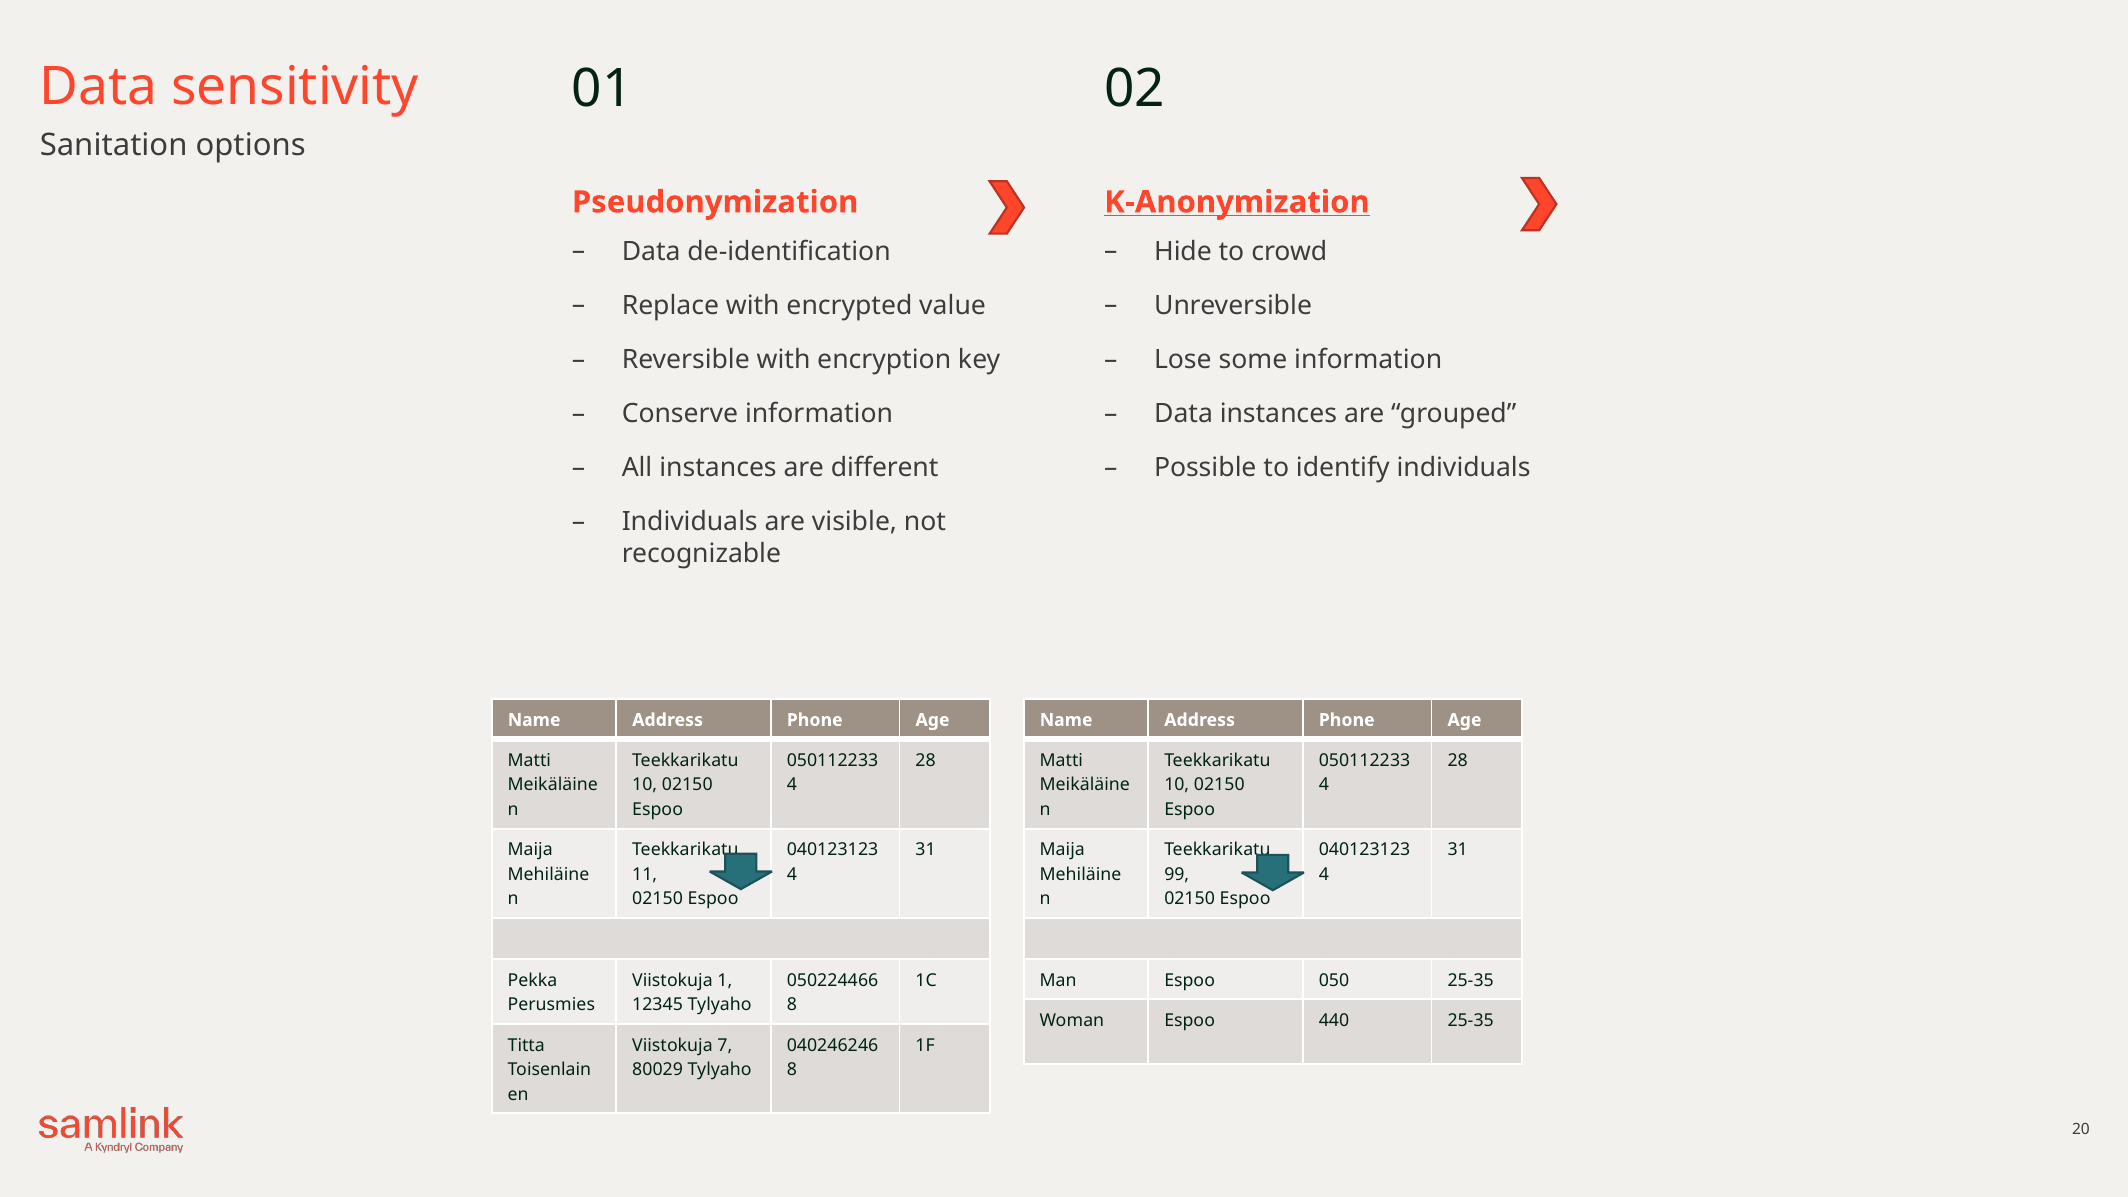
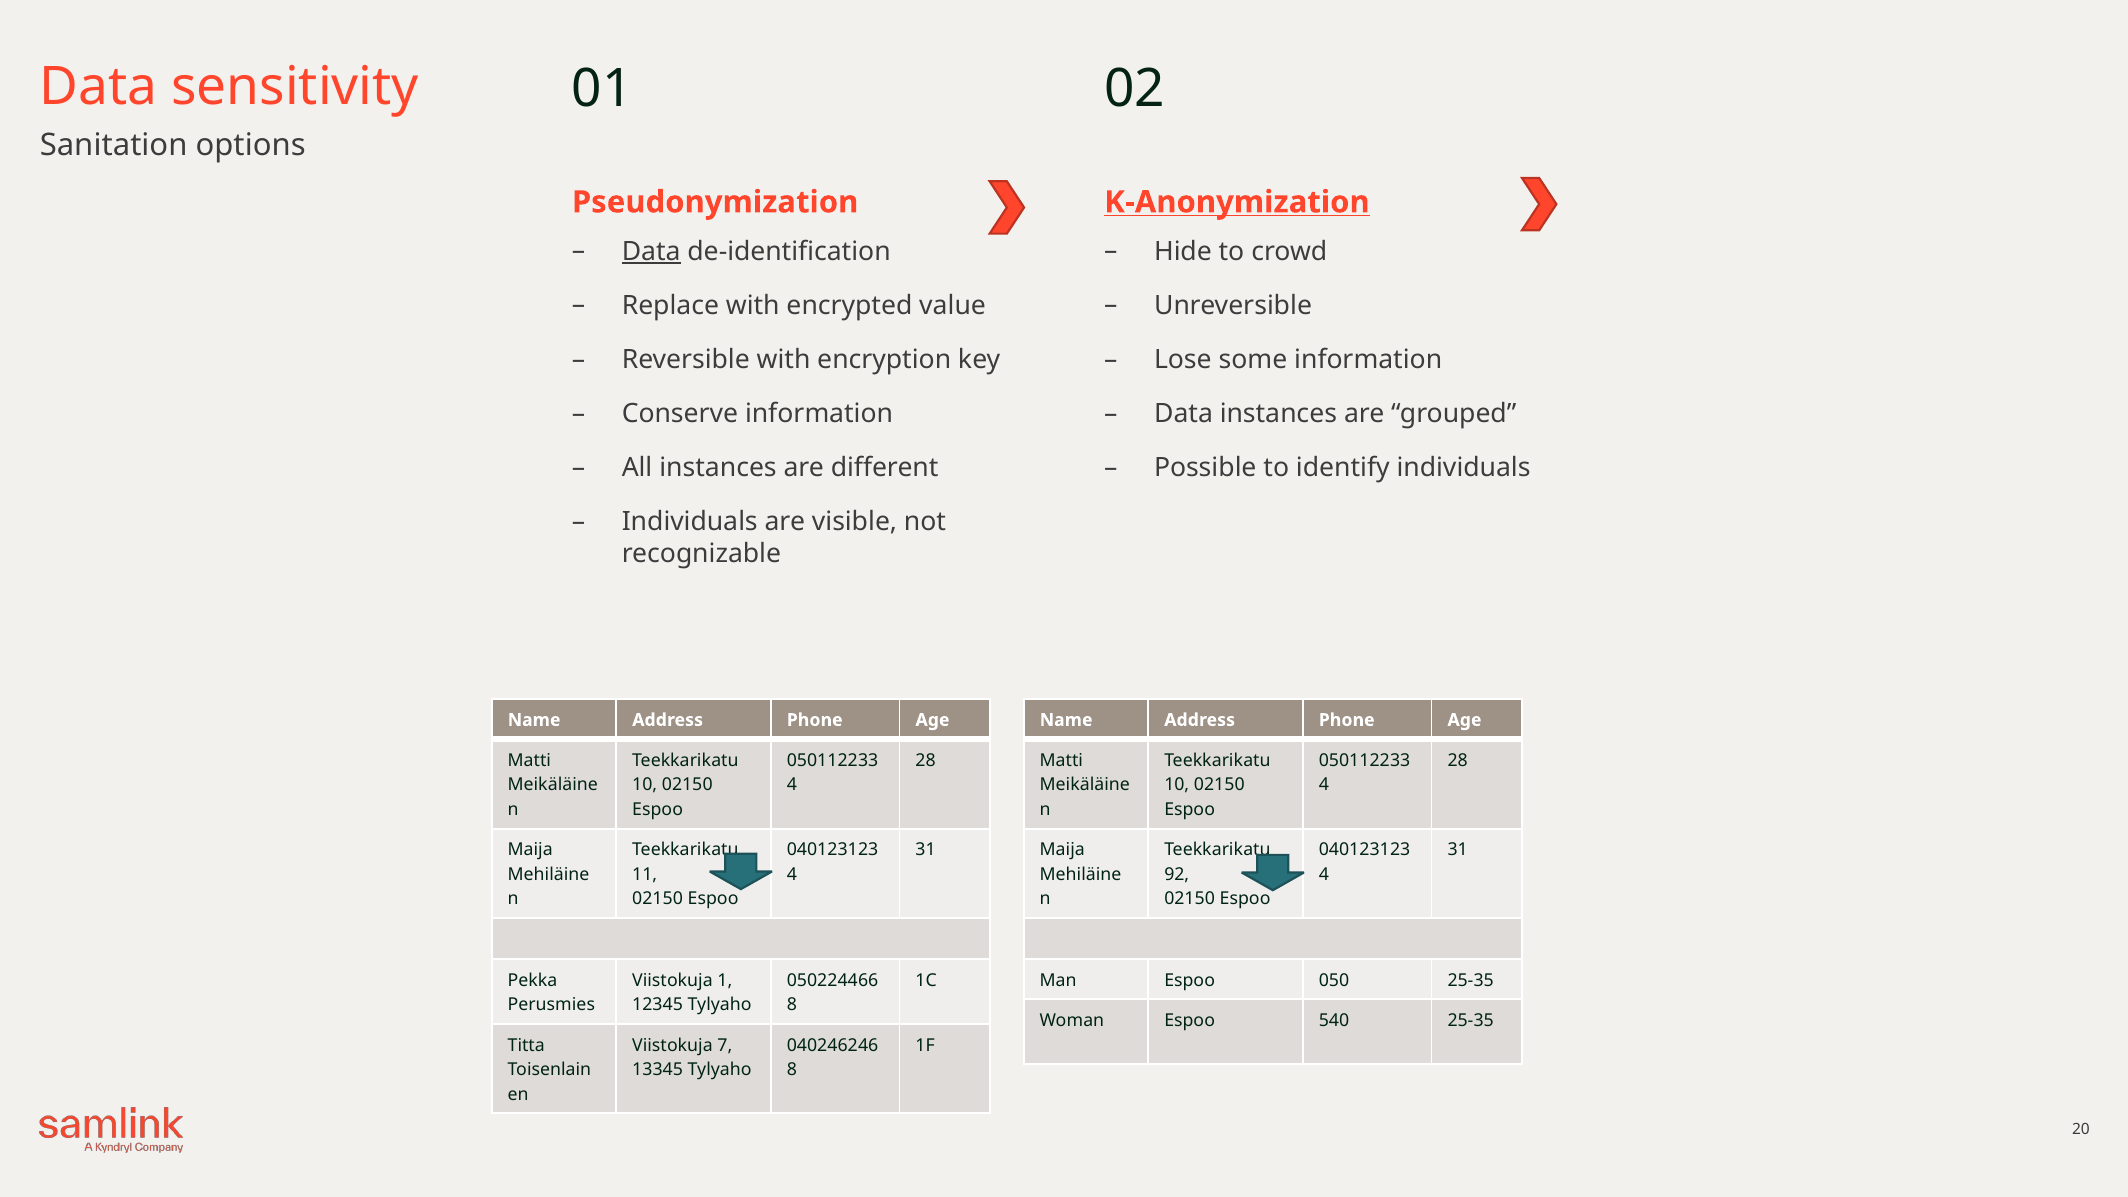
Data underline: none -> present (651, 251)
99: 99 -> 92 (1177, 875)
440: 440 -> 540 (1334, 1021)
80029: 80029 -> 13345 (658, 1070)
